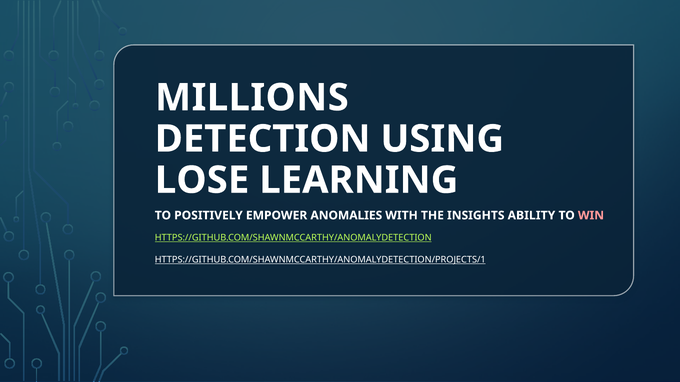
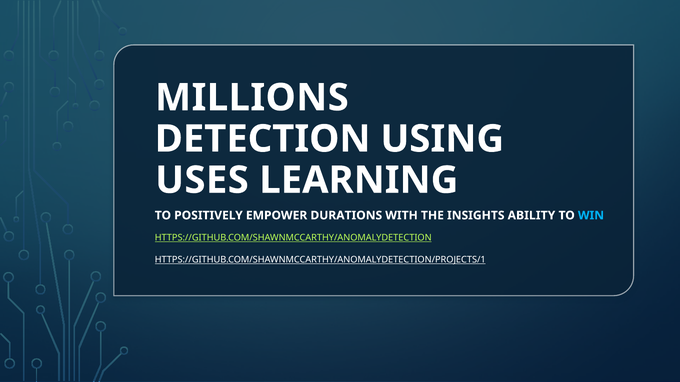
LOSE: LOSE -> USES (202, 180)
ANOMALIES: ANOMALIES -> DURATIONS (346, 216)
WIN colour: pink -> light blue (591, 216)
